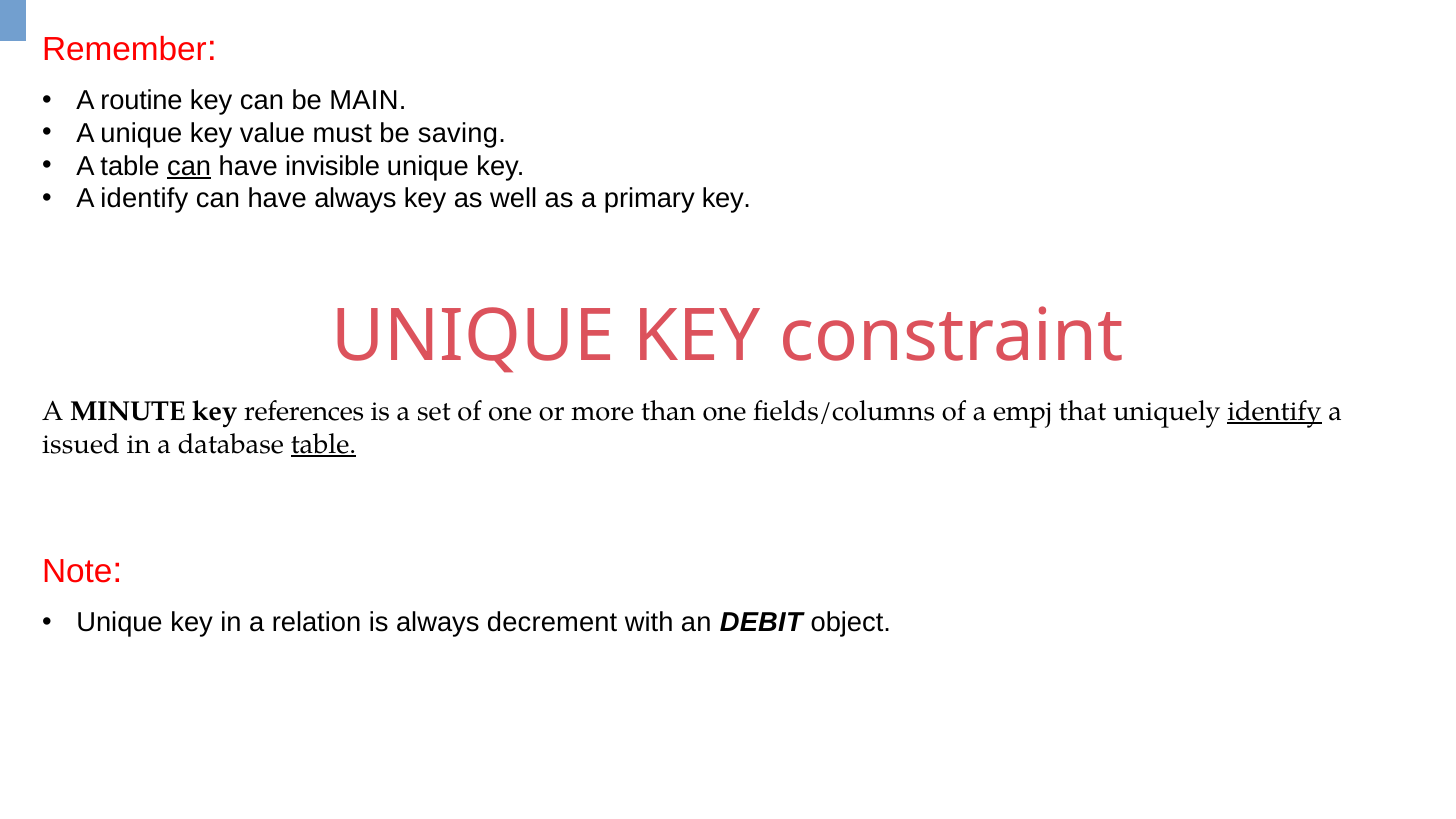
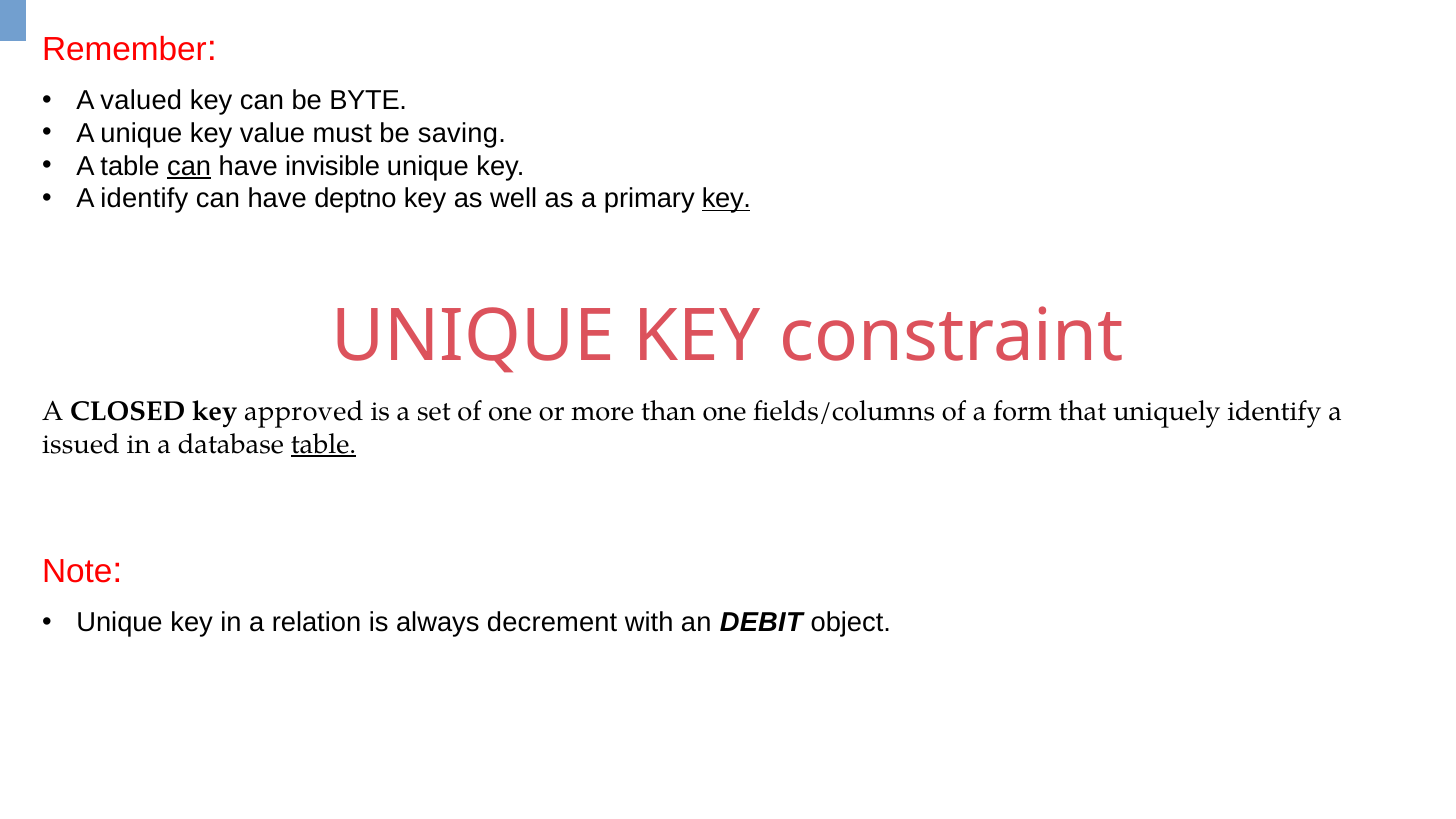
routine: routine -> valued (141, 101)
MAIN: MAIN -> BYTE (368, 101)
have always: always -> deptno (355, 199)
key underline: none -> present (726, 199)
MINUTE: MINUTE -> CLOSED (128, 411)
references: references -> approved (304, 411)
empj: empj -> form (1023, 411)
identify underline: present -> none (1274, 411)
